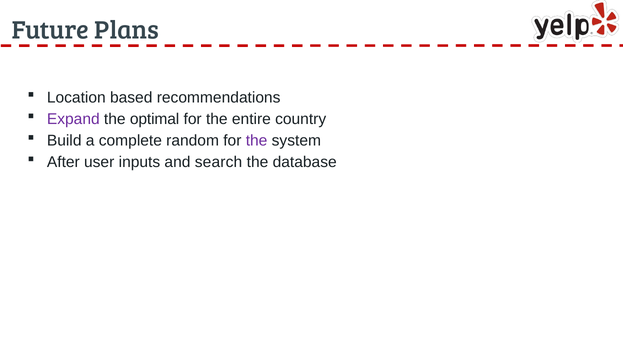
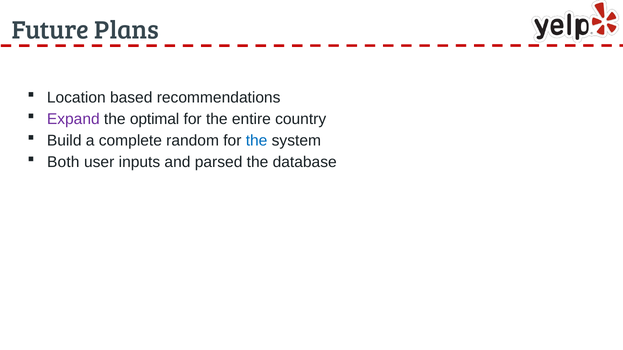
the colour: purple -> blue (257, 141)
After: After -> Both (63, 162)
search: search -> parsed (219, 162)
